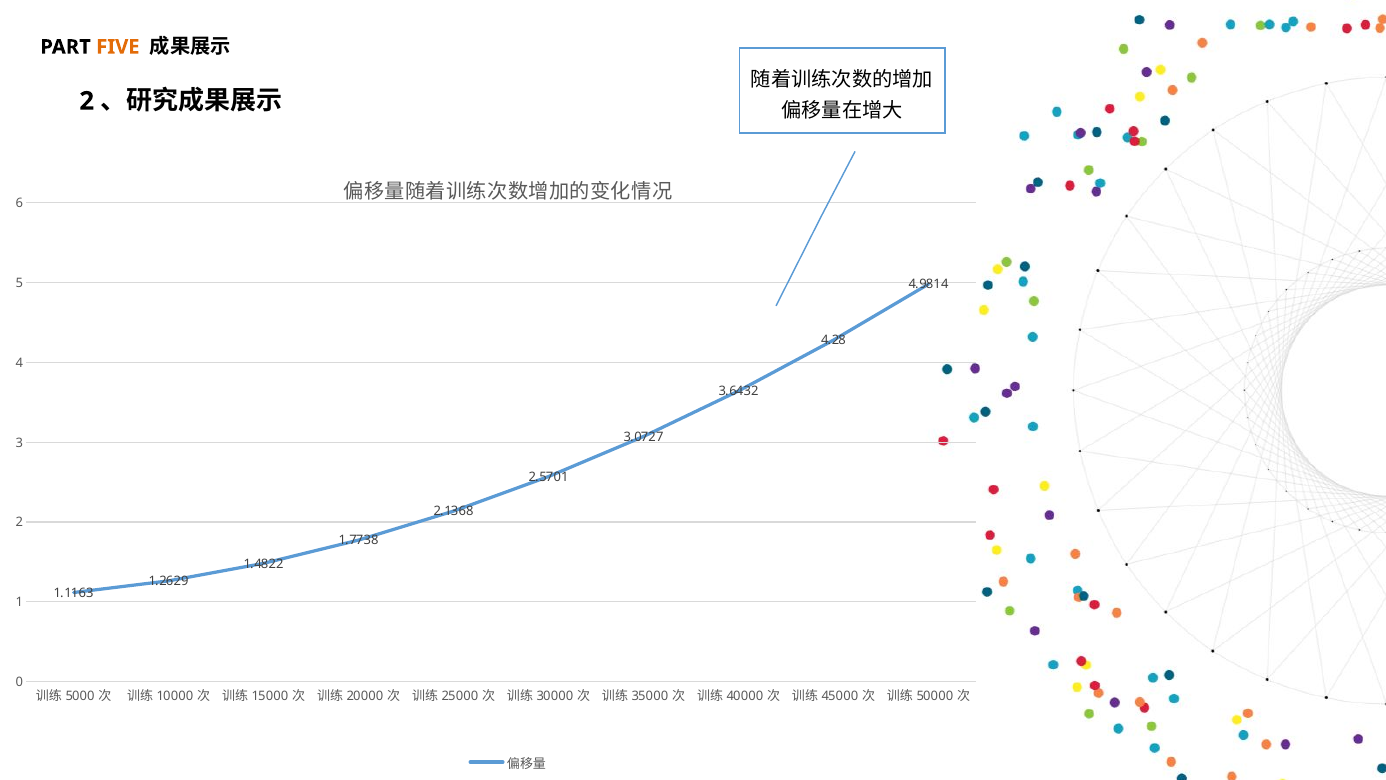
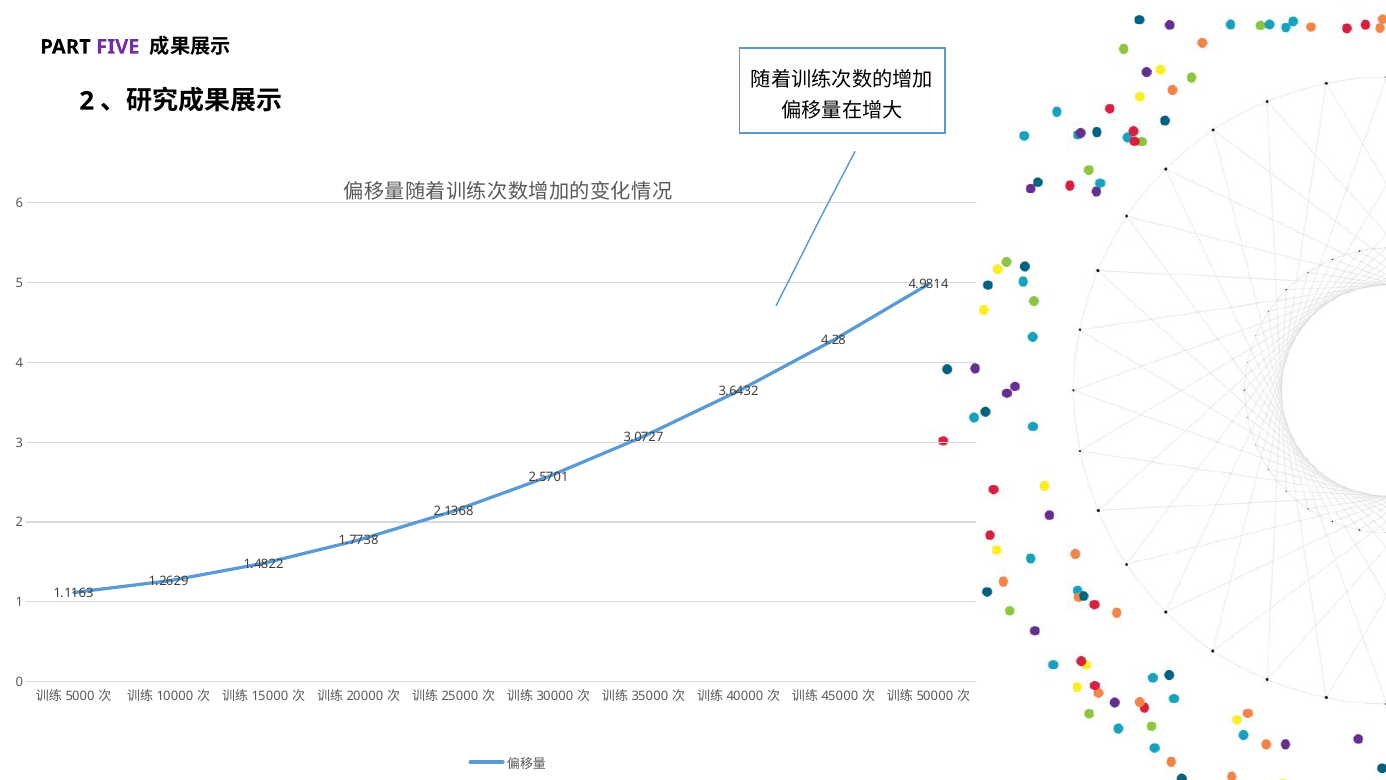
FIVE colour: orange -> purple (118, 47)
